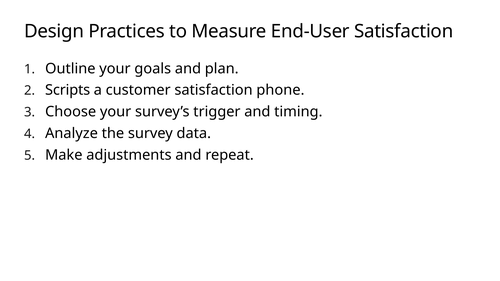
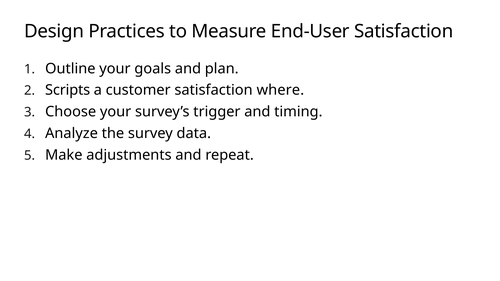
phone: phone -> where (280, 90)
